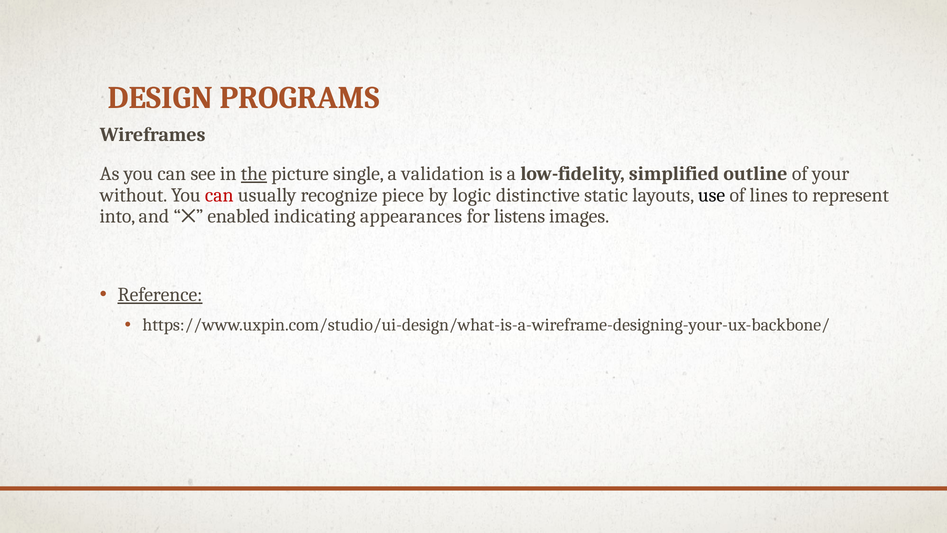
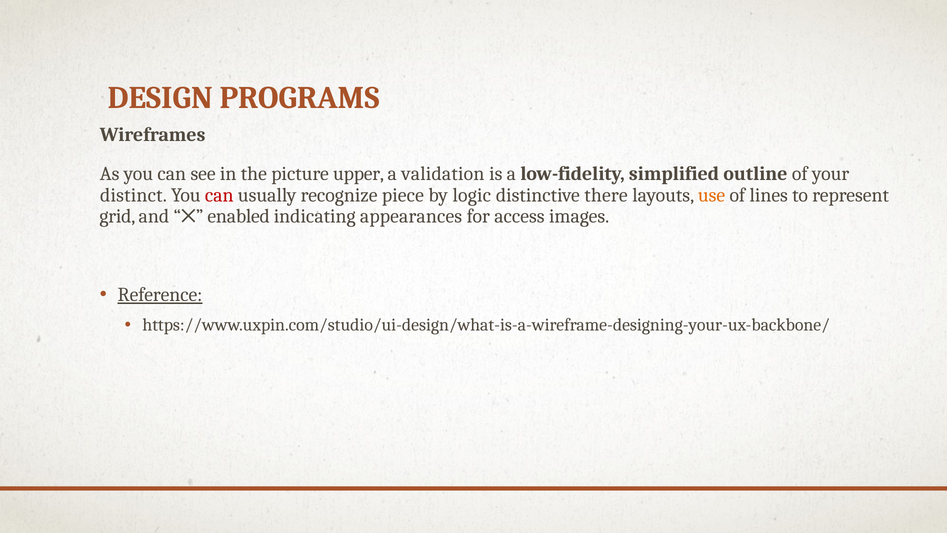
the underline: present -> none (254, 174)
single: single -> upper (359, 174)
without: without -> distinct (133, 195)
static: static -> there (606, 195)
use colour: black -> orange (712, 195)
into: into -> grid (117, 216)
listens: listens -> access (519, 216)
